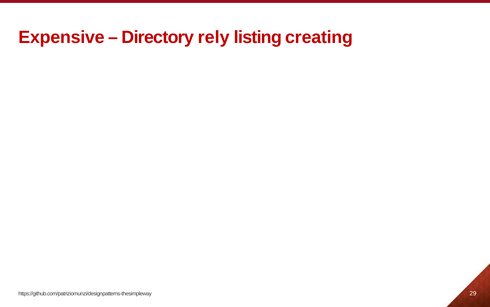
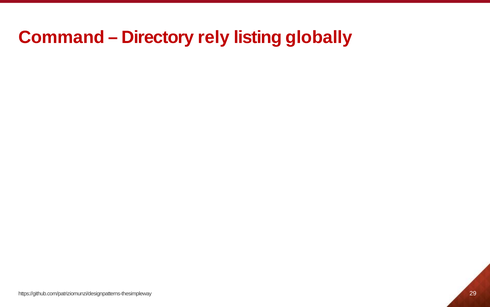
Expensive: Expensive -> Command (62, 37)
creating: creating -> globally (319, 37)
